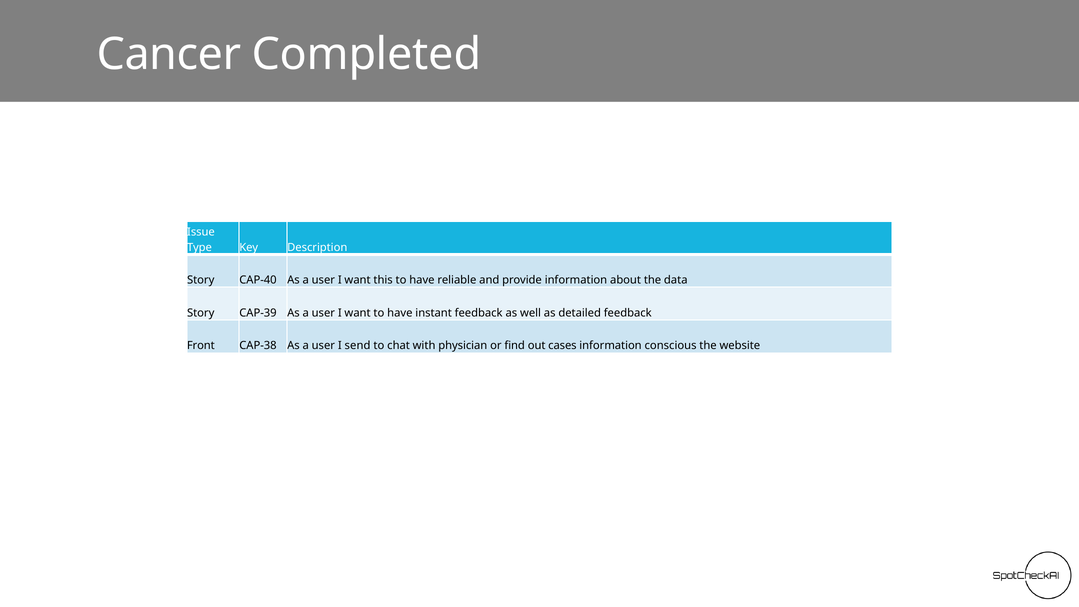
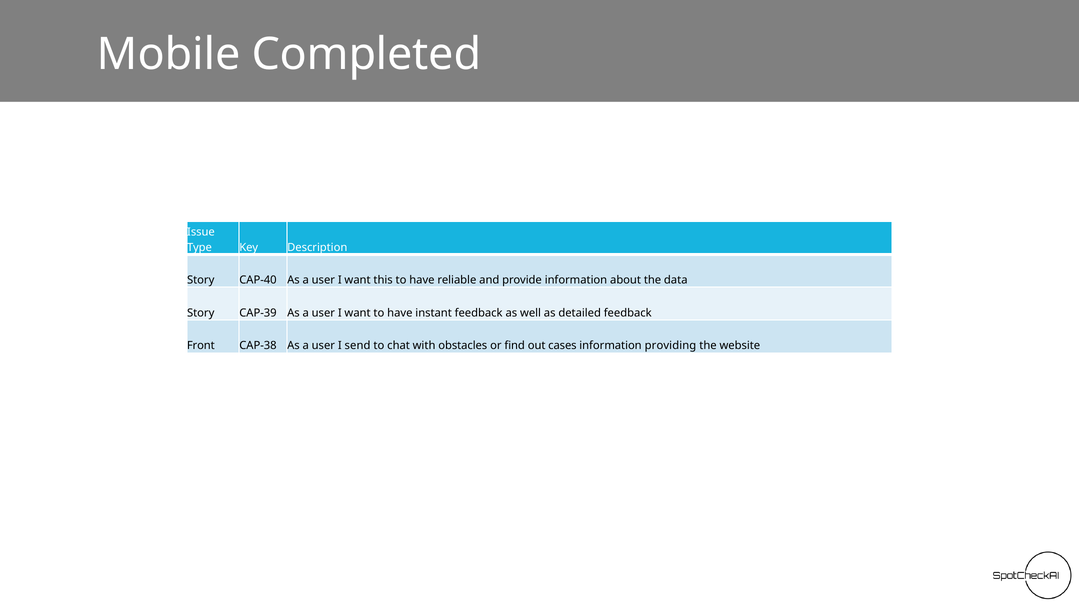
Cancer: Cancer -> Mobile (169, 54)
physician: physician -> obstacles (463, 346)
conscious: conscious -> providing (671, 346)
